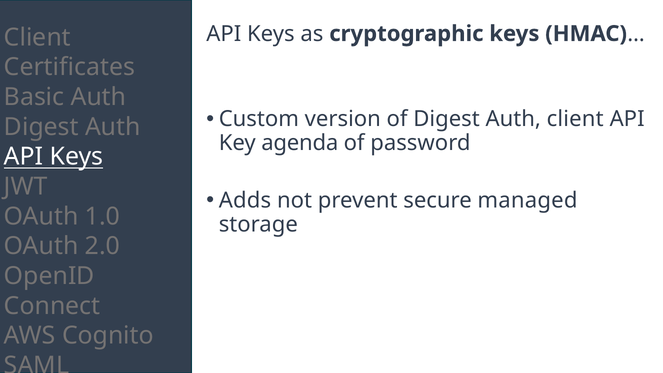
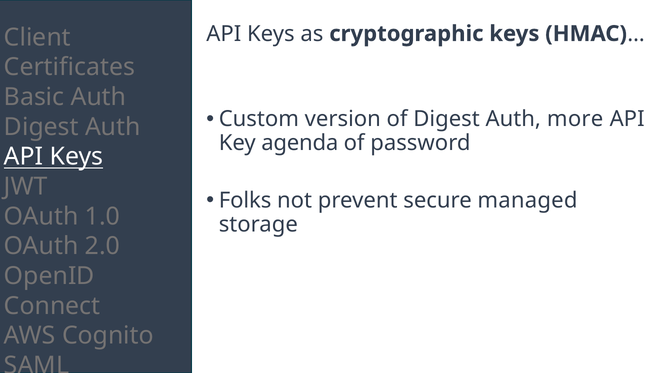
Auth client: client -> more (575, 119)
Adds: Adds -> Folks (245, 200)
